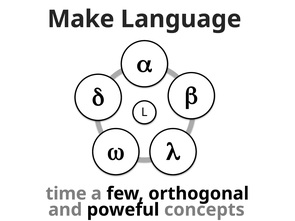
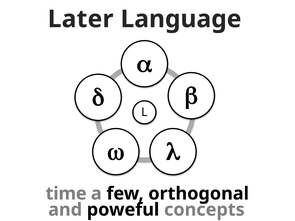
Make: Make -> Later (81, 19)
